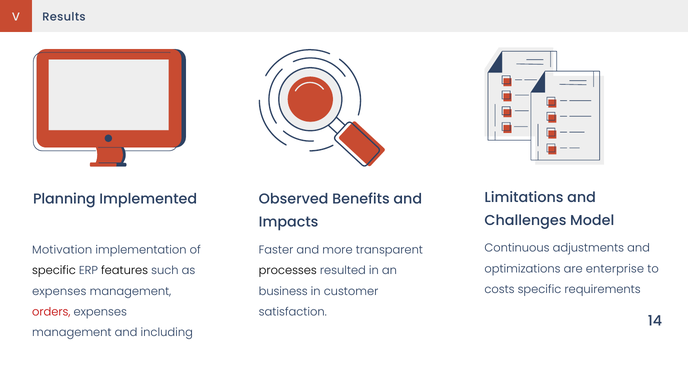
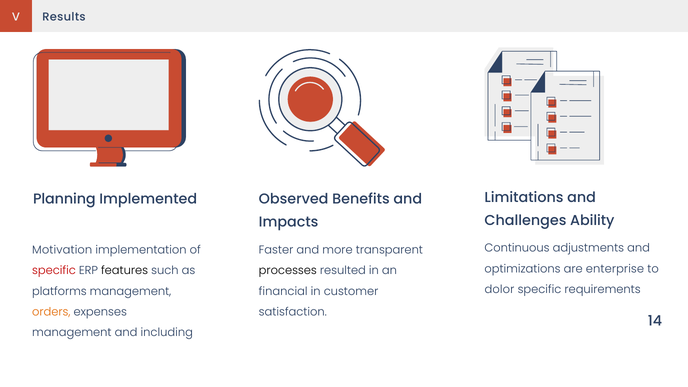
Model: Model -> Ability (592, 220)
specific colour: black -> red (54, 271)
costs: costs -> dolor (499, 289)
expenses: expenses -> platforms (59, 291)
business: business -> financial (283, 291)
orders colour: red -> orange (51, 312)
